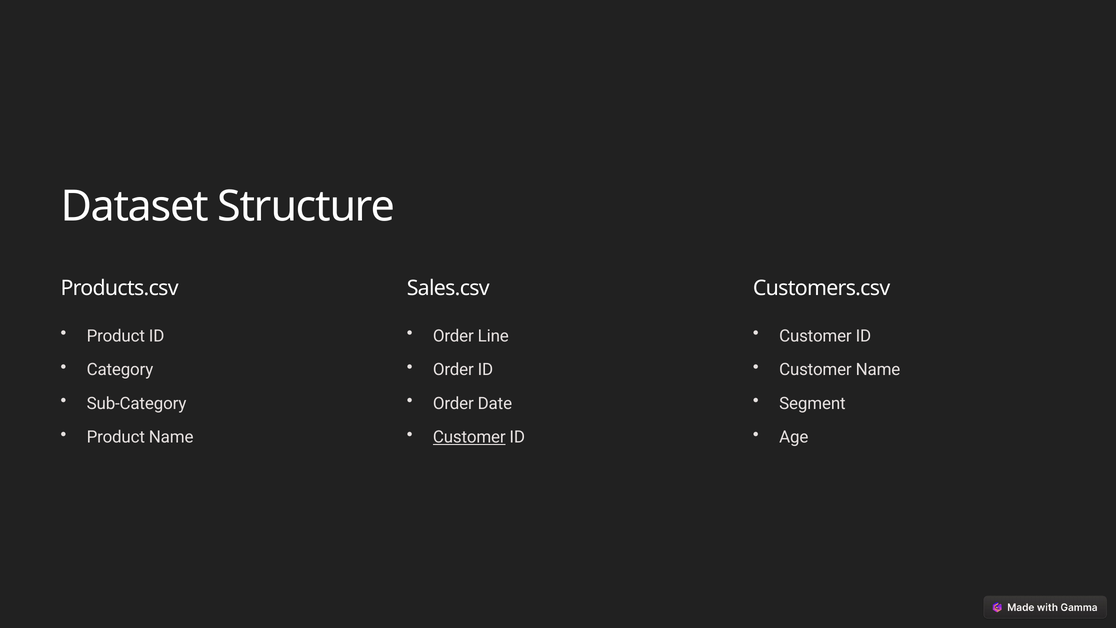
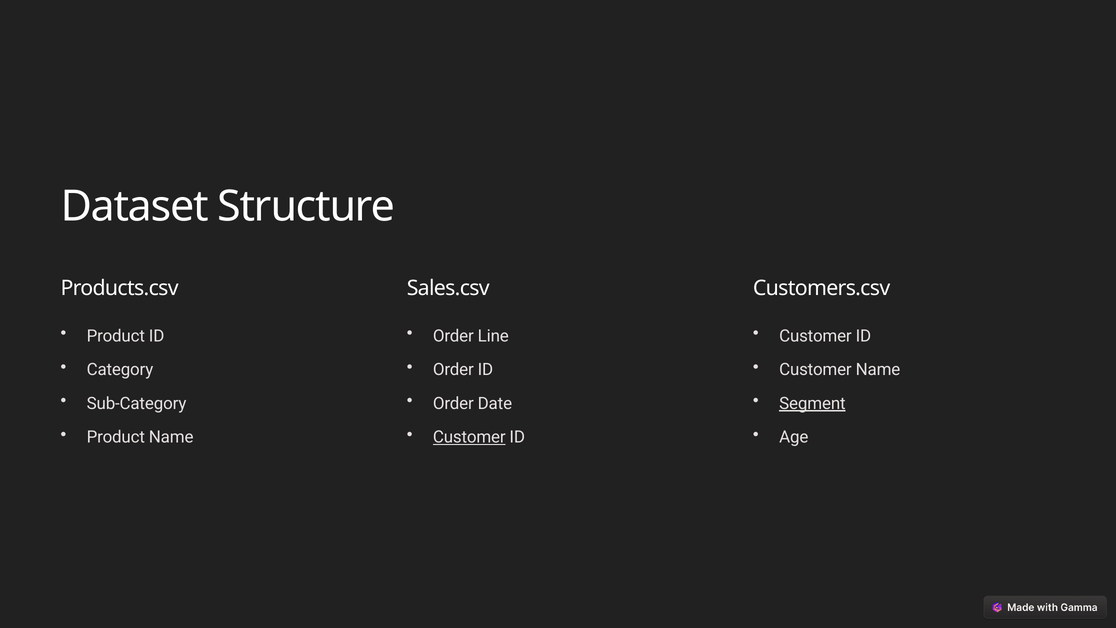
Segment underline: none -> present (812, 403)
